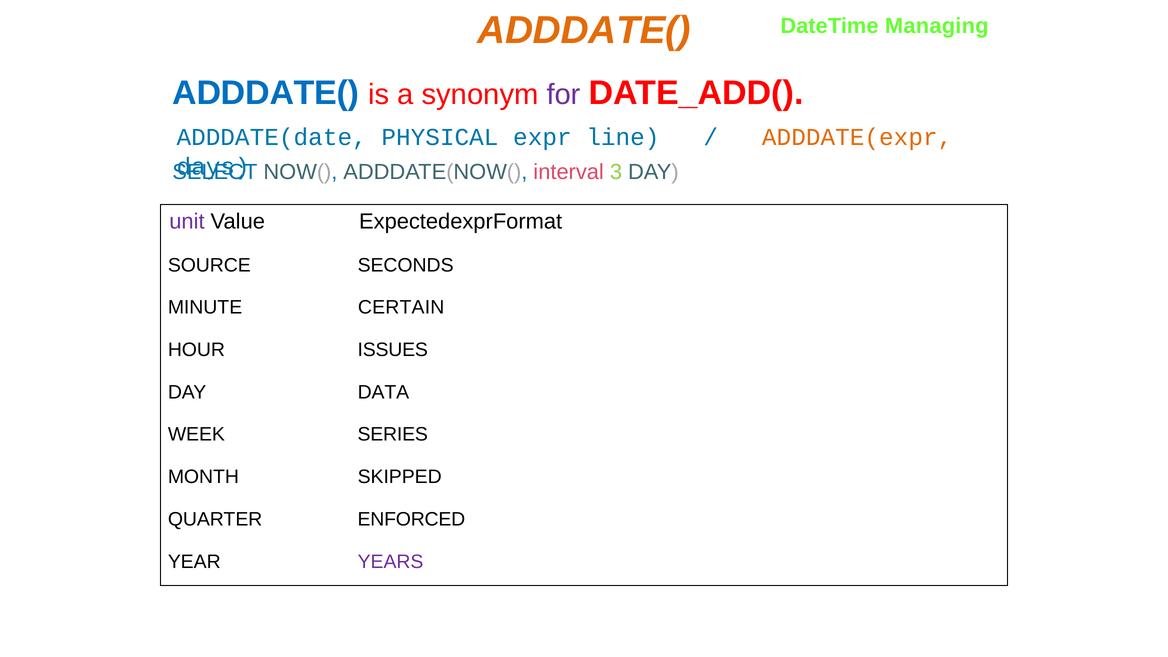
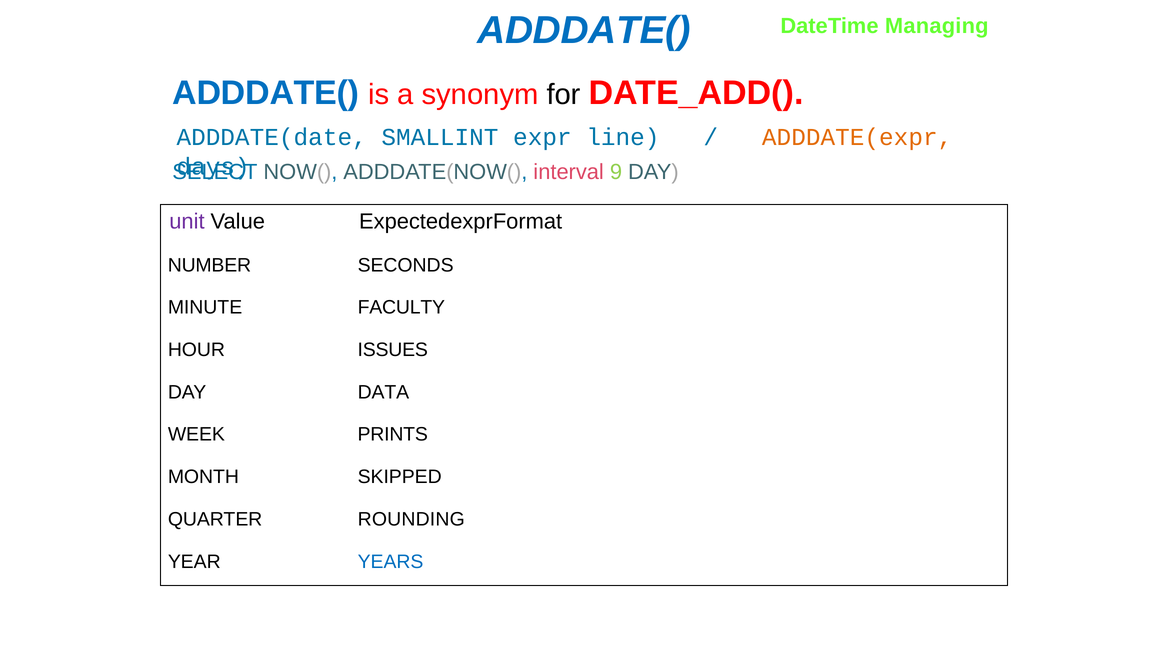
ADDDATE( colour: orange -> blue (584, 30)
for colour: purple -> black (564, 94)
PHYSICAL: PHYSICAL -> SMALLINT (440, 137)
3: 3 -> 9 (616, 172)
SOURCE: SOURCE -> NUMBER (209, 265)
CERTAIN: CERTAIN -> FACULTY (401, 308)
SERIES: SERIES -> PRINTS (393, 435)
ENFORCED: ENFORCED -> ROUNDING (411, 519)
YEARS colour: purple -> blue (391, 562)
